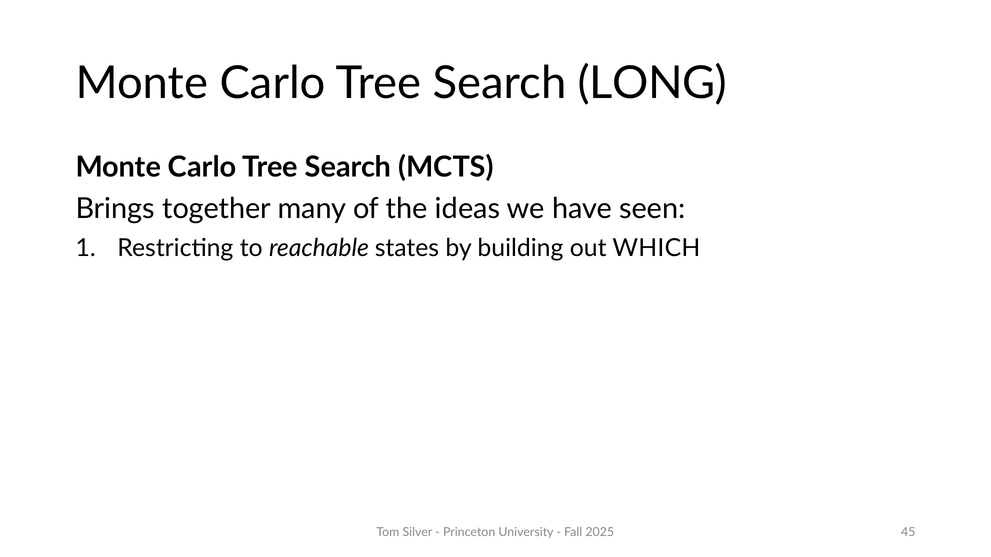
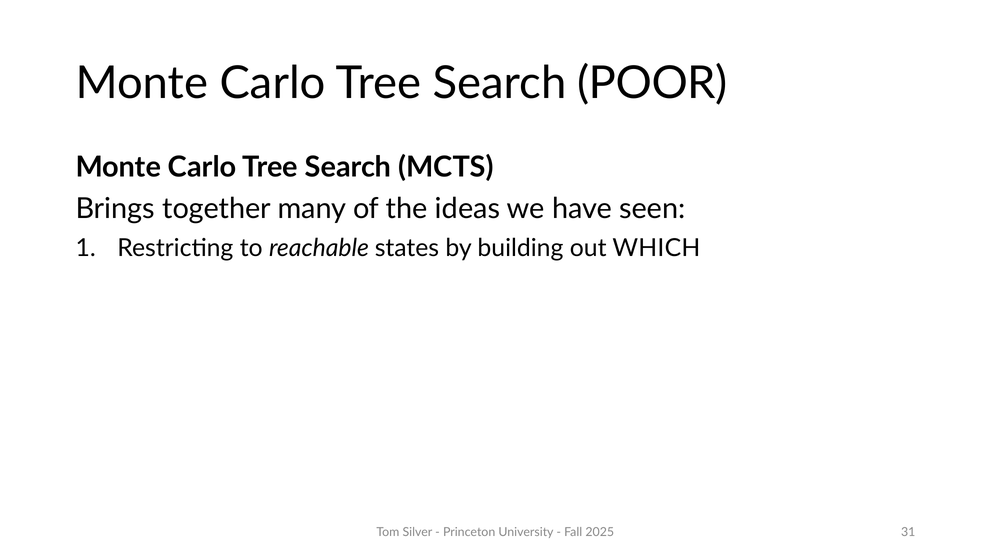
LONG: LONG -> POOR (652, 83)
45: 45 -> 31 (908, 532)
